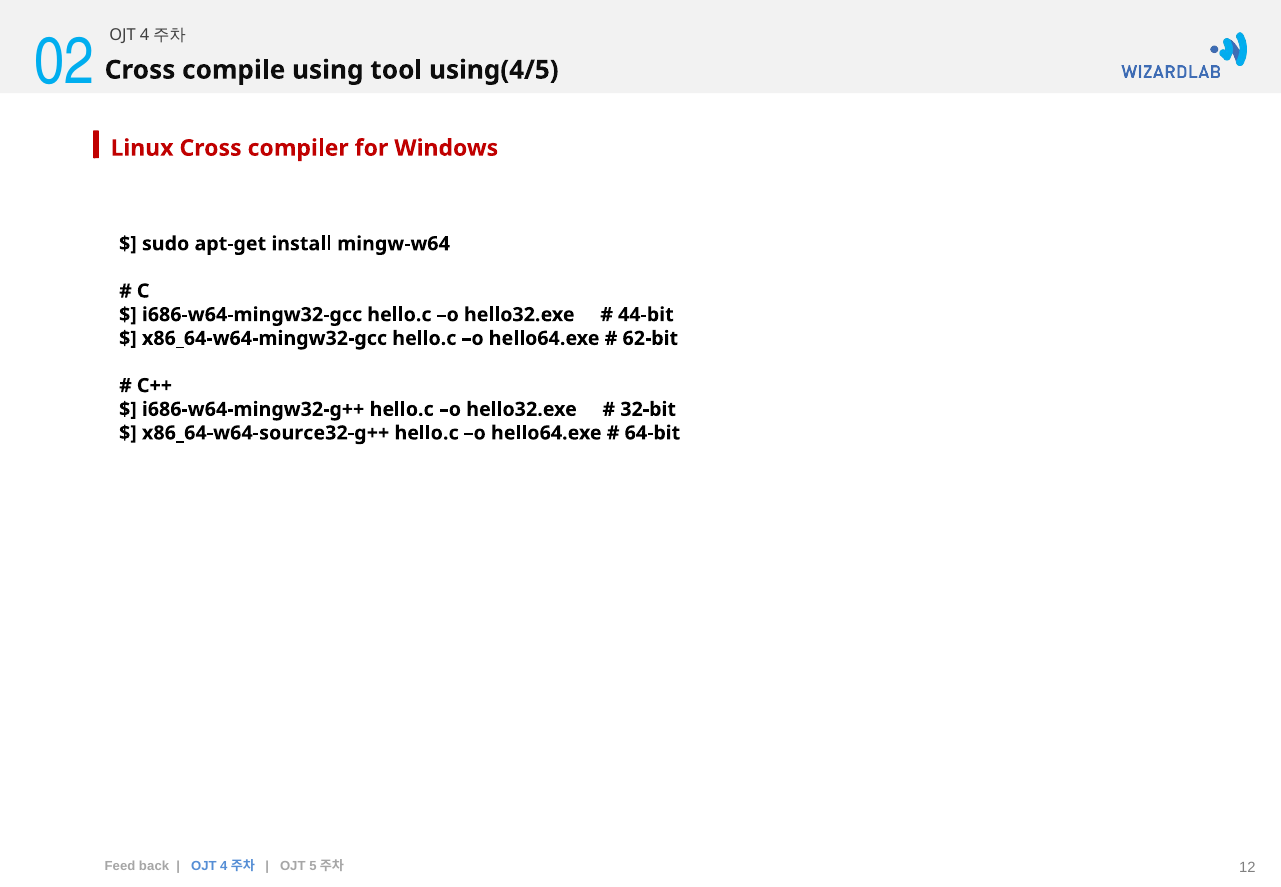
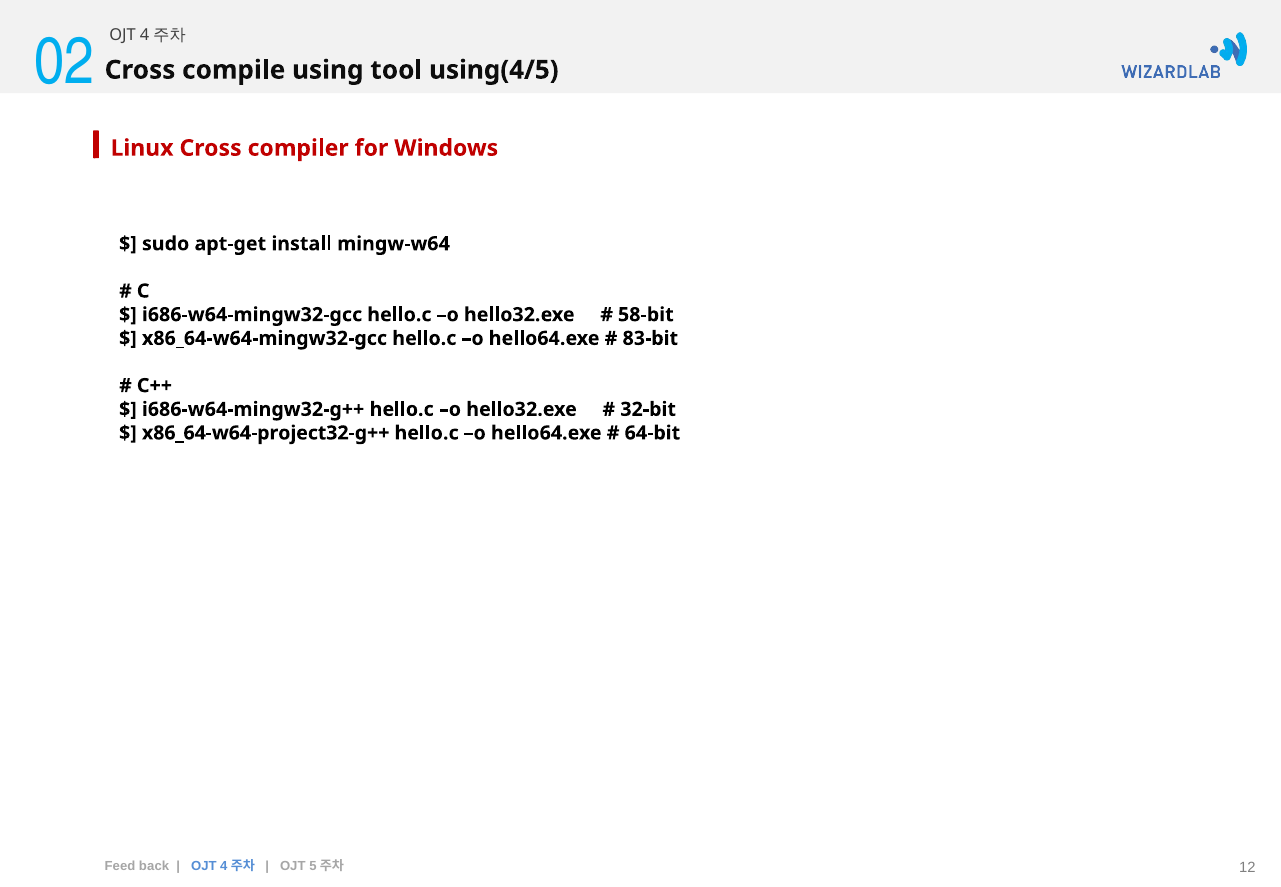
44-bit: 44-bit -> 58-bit (646, 315)
62-bit: 62-bit -> 83-bit (650, 338)
x86_64-w64-source32-g++: x86_64-w64-source32-g++ -> x86_64-w64-project32-g++ (266, 433)
